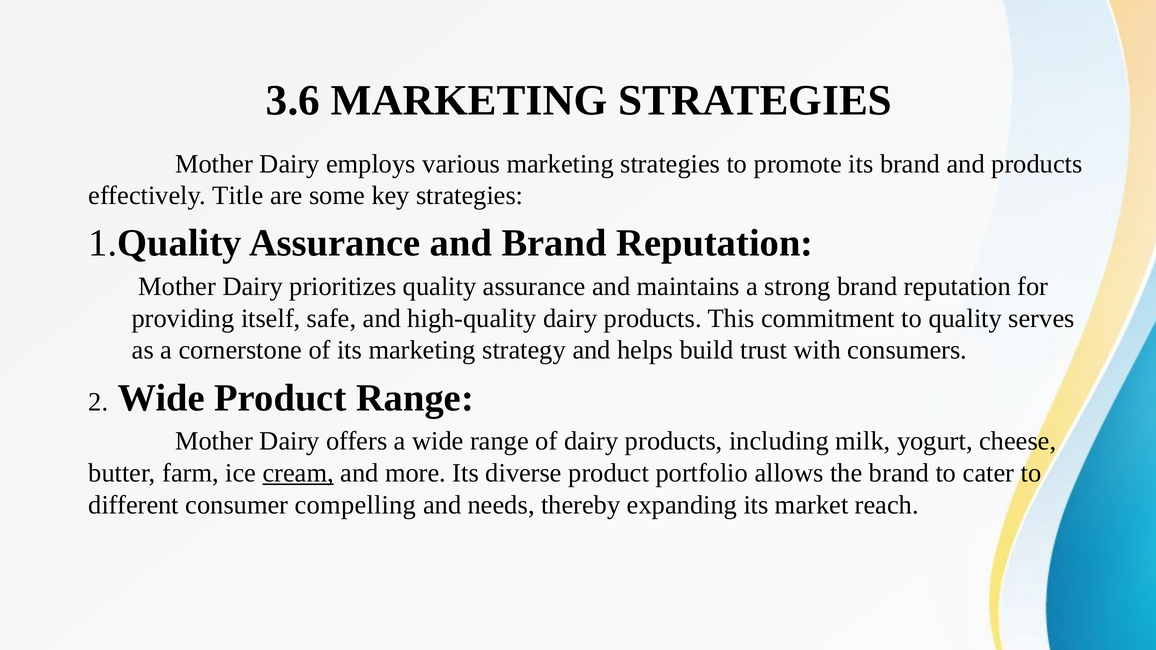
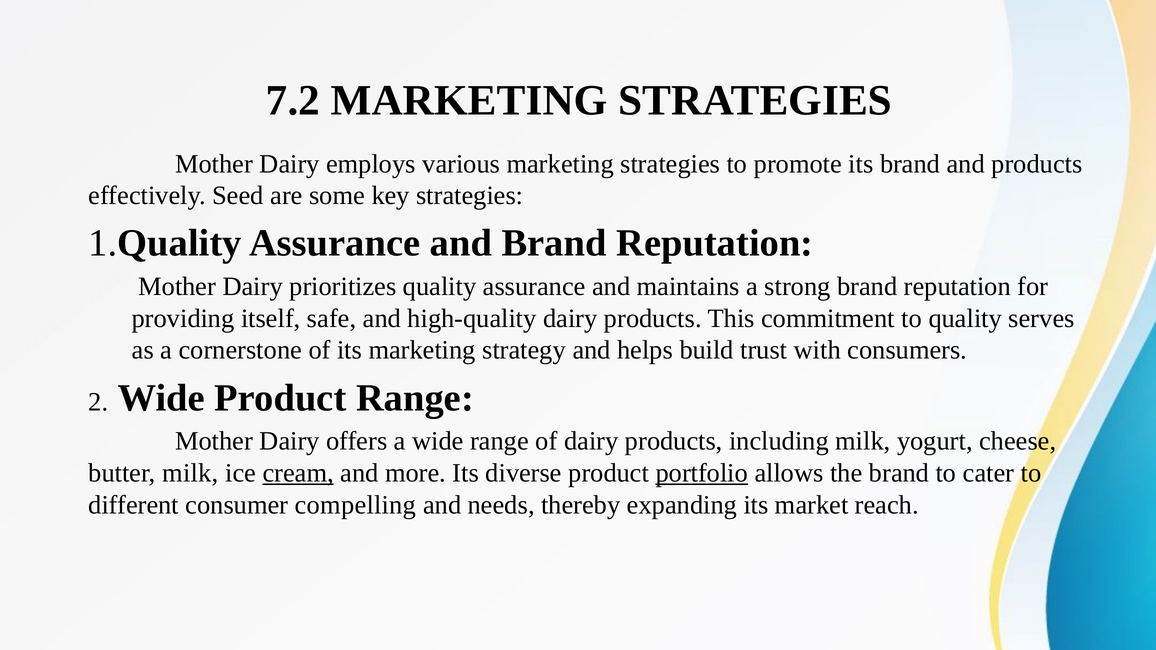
3.6: 3.6 -> 7.2 (293, 100)
Title: Title -> Seed (238, 196)
butter farm: farm -> milk (190, 473)
portfolio underline: none -> present (702, 473)
